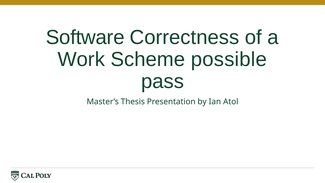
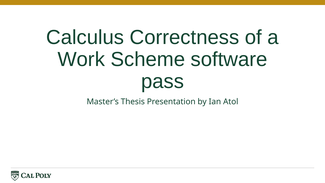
Software: Software -> Calculus (85, 37)
possible: possible -> software (229, 59)
